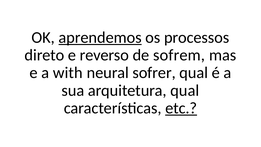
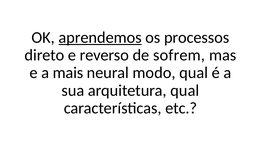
with: with -> mais (68, 73)
sofrer: sofrer -> modo (154, 73)
etc underline: present -> none (181, 108)
